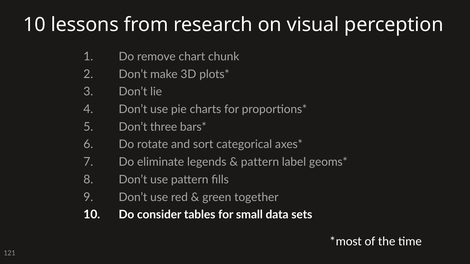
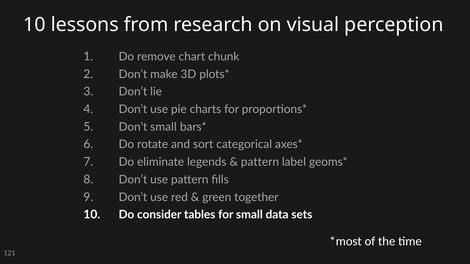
Don’t three: three -> small (164, 127)
